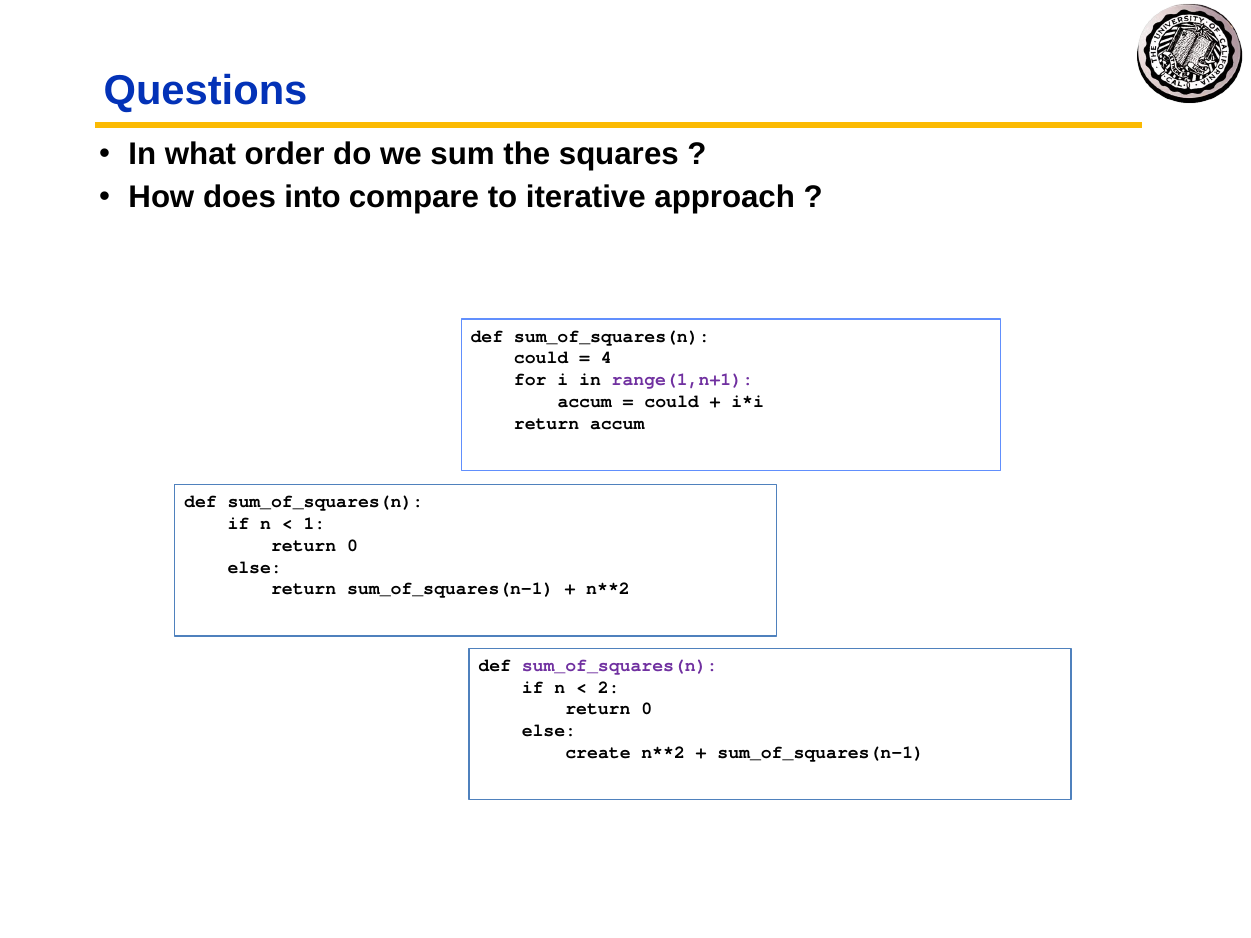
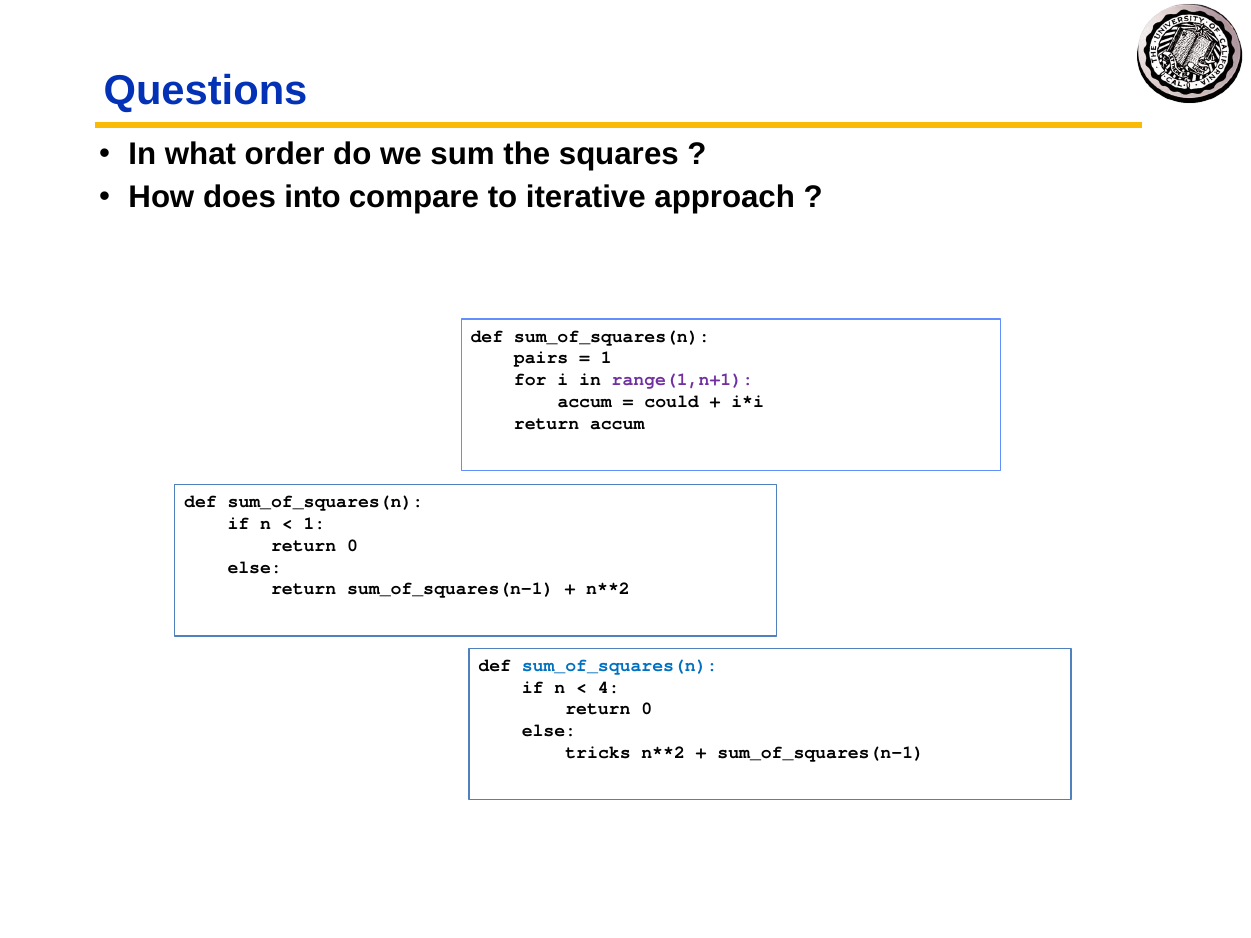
could: could -> pairs (541, 358)
4: 4 -> 1 (606, 358)
sum_of_squares(n colour: purple -> blue (620, 665)
2: 2 -> 4 (609, 687)
create: create -> tricks (598, 753)
